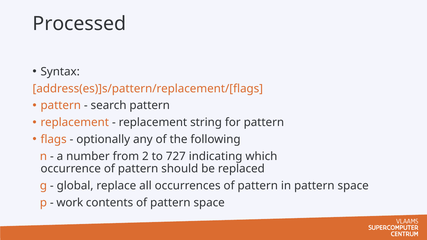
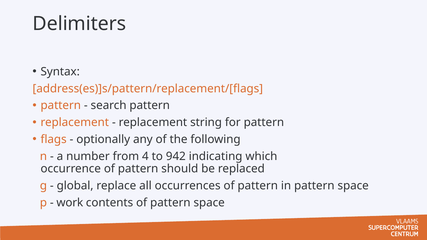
Processed: Processed -> Delimiters (79, 24)
2: 2 -> 4 (145, 156)
727: 727 -> 942 (176, 156)
